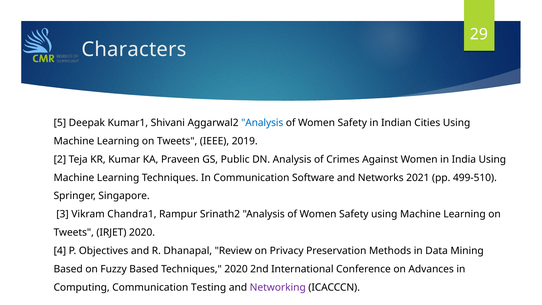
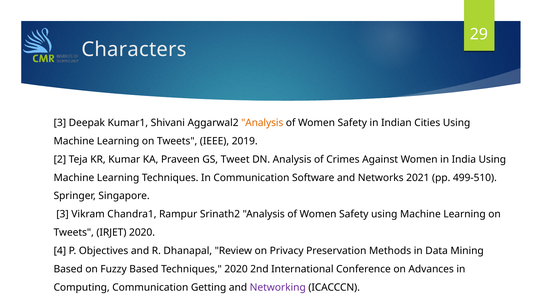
5: 5 -> 3 (60, 123)
Analysis colour: blue -> orange (262, 123)
Public: Public -> Tweet (235, 159)
Testing: Testing -> Getting (209, 287)
